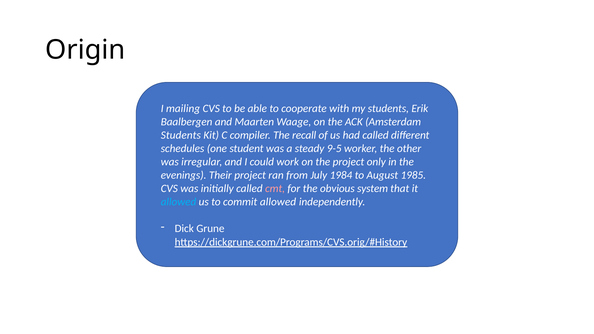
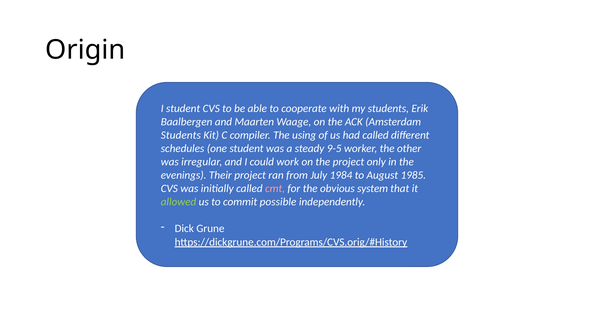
I mailing: mailing -> student (183, 108)
recall: recall -> using (304, 135)
allowed colour: light blue -> light green (179, 202)
commit allowed: allowed -> possible (278, 202)
